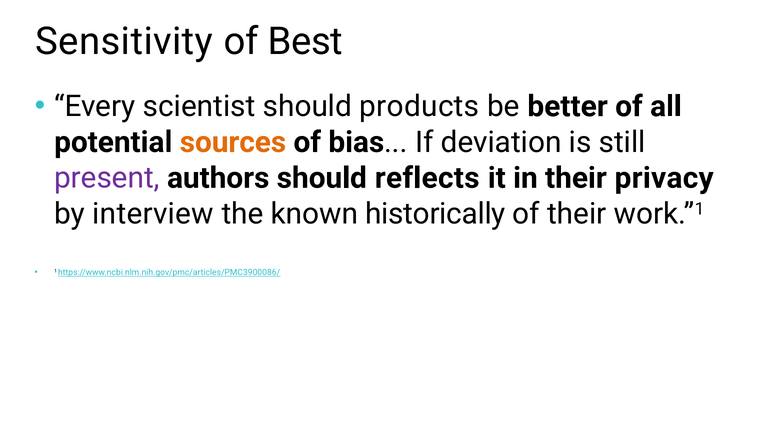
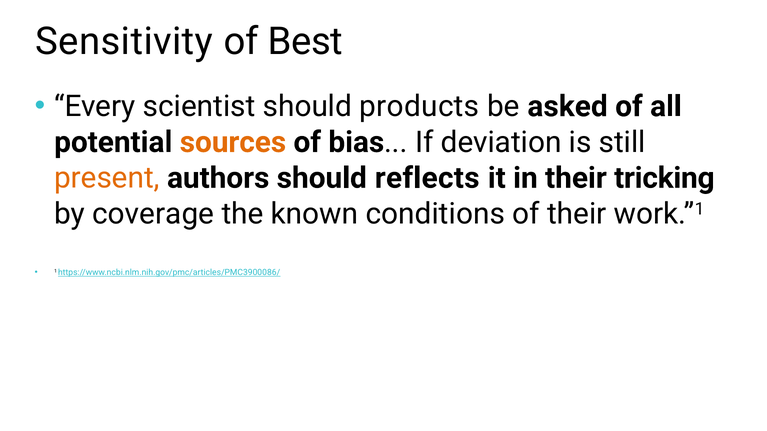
better: better -> asked (568, 107)
present colour: purple -> orange (107, 178)
privacy: privacy -> tricking (664, 178)
interview: interview -> coverage (153, 214)
historically: historically -> conditions (435, 214)
